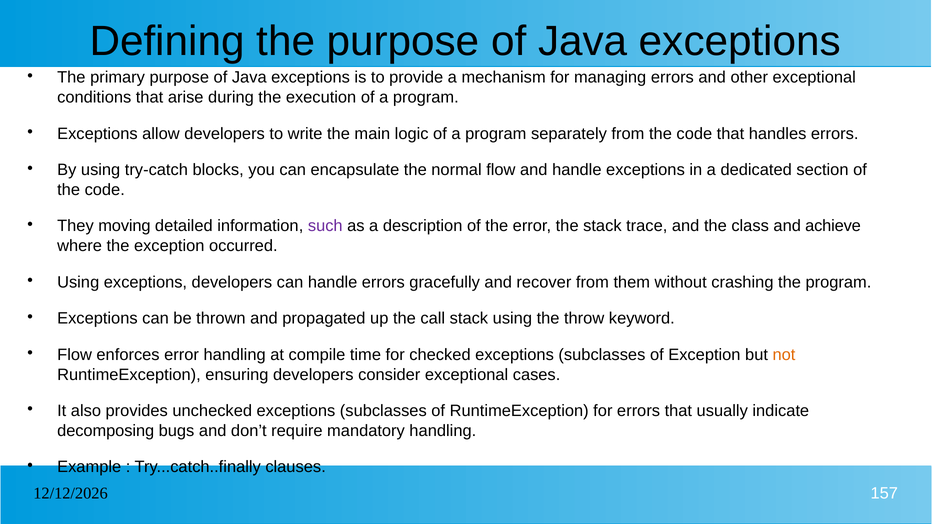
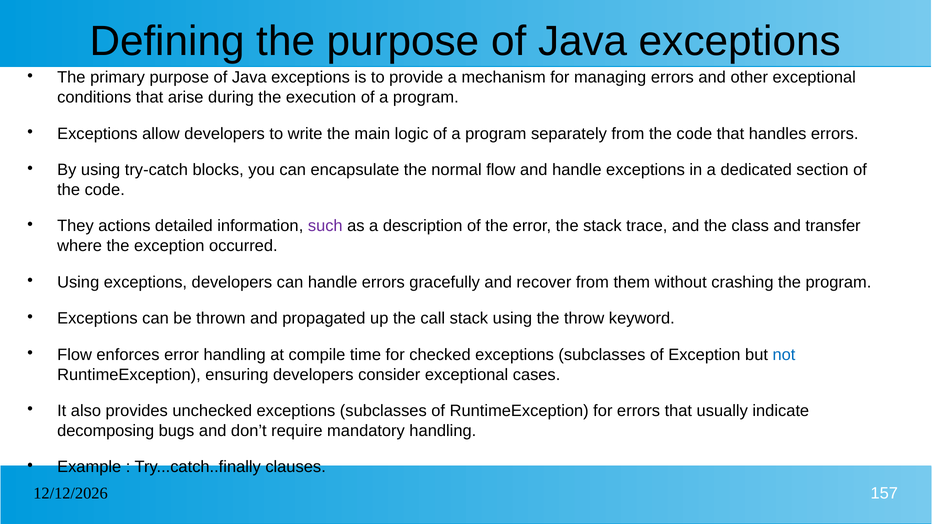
moving: moving -> actions (124, 226)
achieve: achieve -> transfer (833, 226)
not colour: orange -> blue (784, 355)
